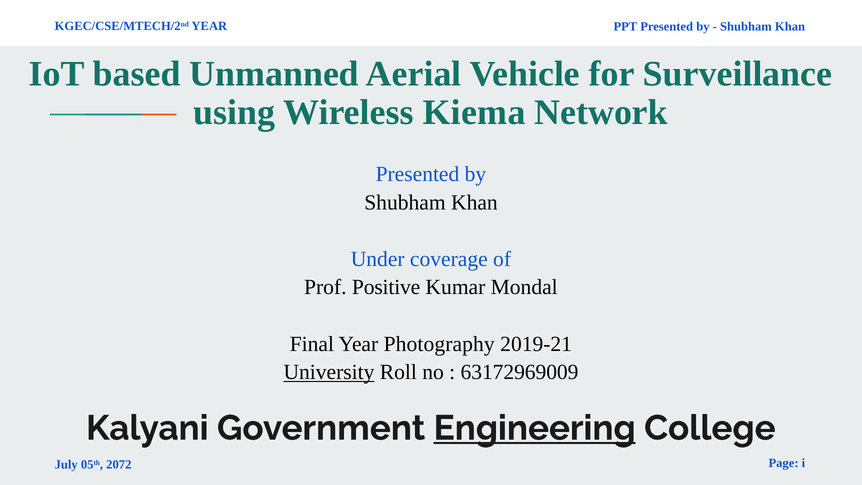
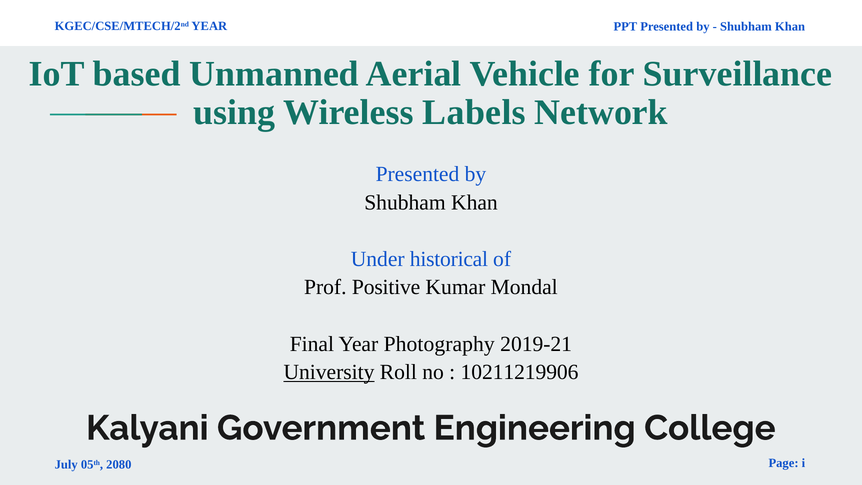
Kiema: Kiema -> Labels (474, 112)
coverage: coverage -> historical (449, 259)
63172969009: 63172969009 -> 10211219906 (520, 372)
Engineering underline: present -> none (535, 428)
2072: 2072 -> 2080 (119, 465)
